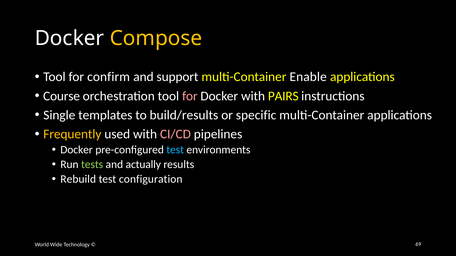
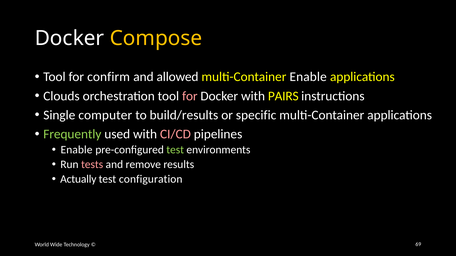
support: support -> allowed (178, 77)
Course: Course -> Clouds (61, 96)
templates: templates -> computer (105, 115)
Frequently colour: yellow -> light green (72, 134)
Docker: Docker -> Enable (77, 150)
test colour: light blue -> light green (175, 150)
tests colour: light green -> pink (92, 165)
actually: actually -> remove (143, 165)
Rebuild: Rebuild -> Actually (78, 180)
